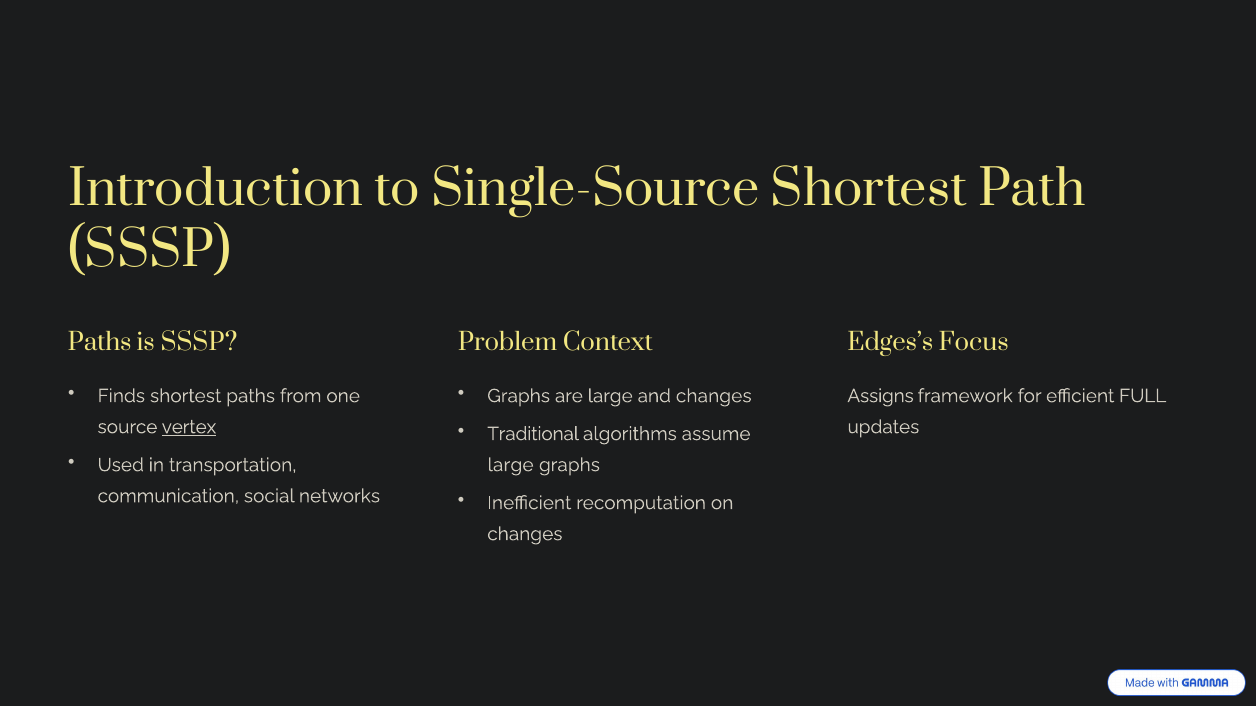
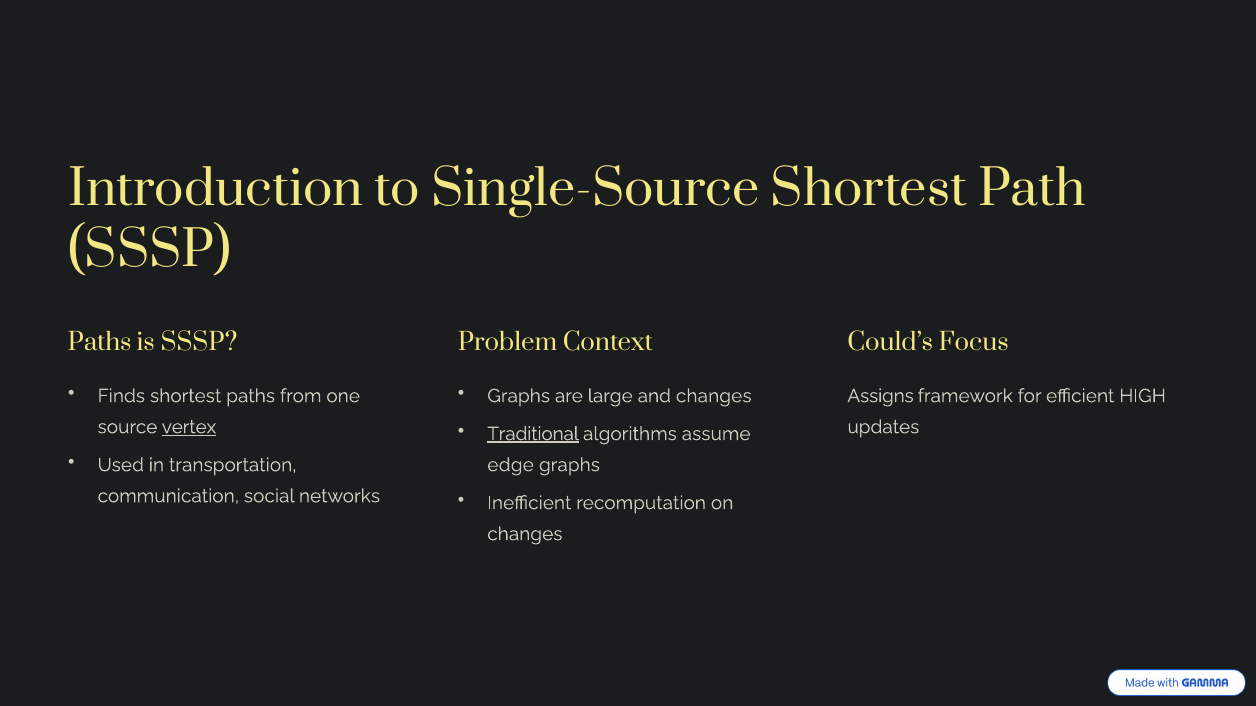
Edges’s: Edges’s -> Could’s (890, 343)
FULL: FULL -> HIGH (1143, 396)
Traditional underline: none -> present (533, 434)
large: large -> edge (511, 465)
